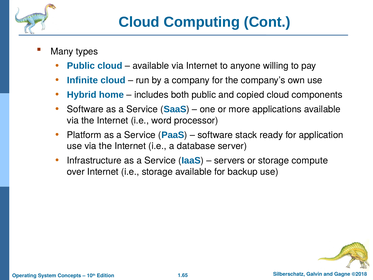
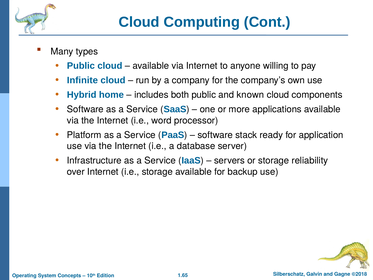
copied: copied -> known (250, 95)
compute: compute -> reliability (310, 160)
